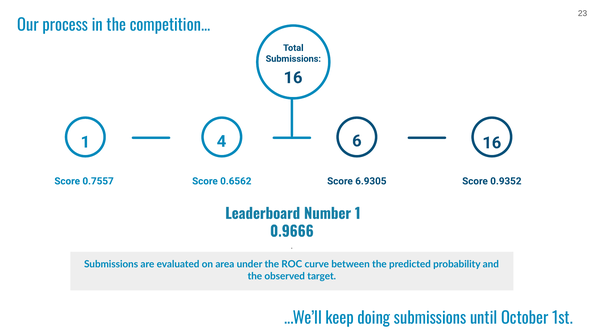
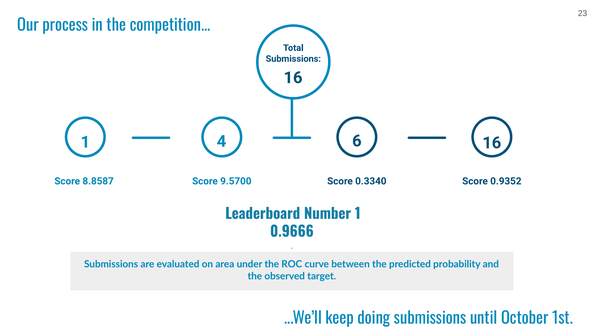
0.7557: 0.7557 -> 8.8587 (98, 181)
0.6562: 0.6562 -> 9.5700 (236, 181)
6.9305: 6.9305 -> 0.3340 (371, 181)
